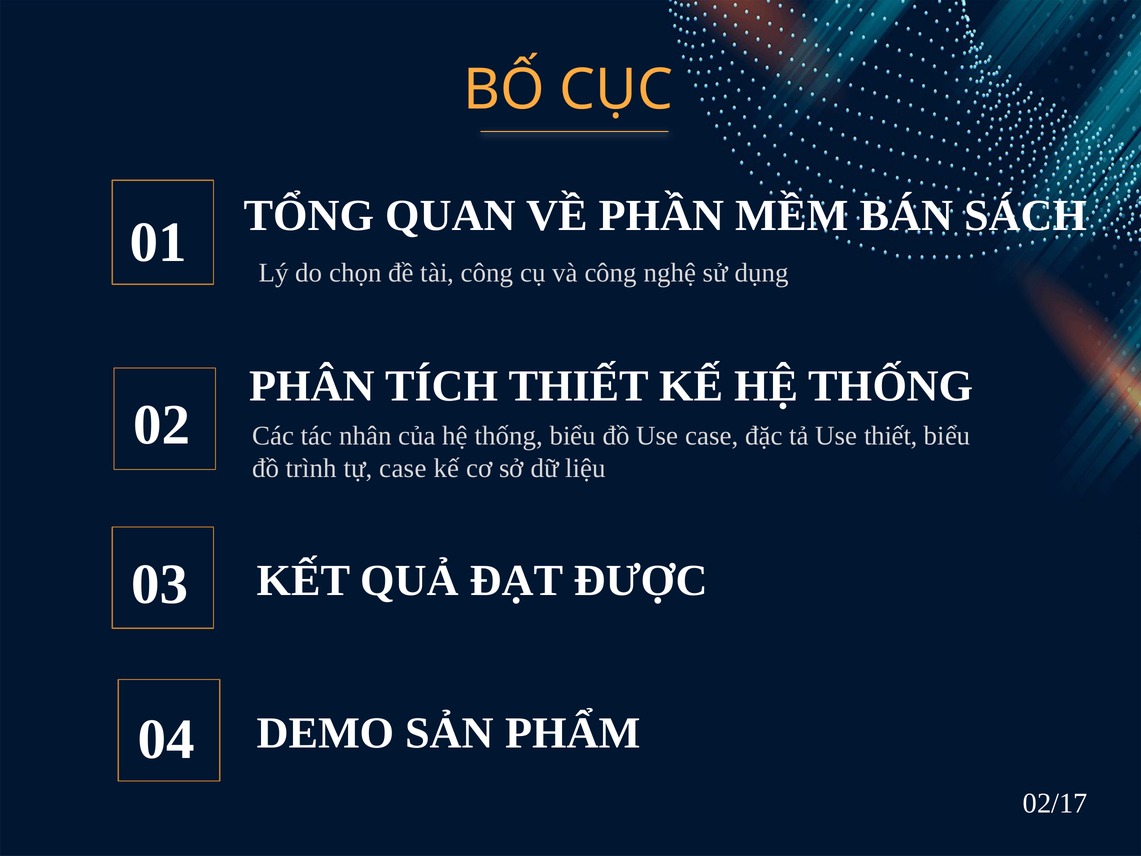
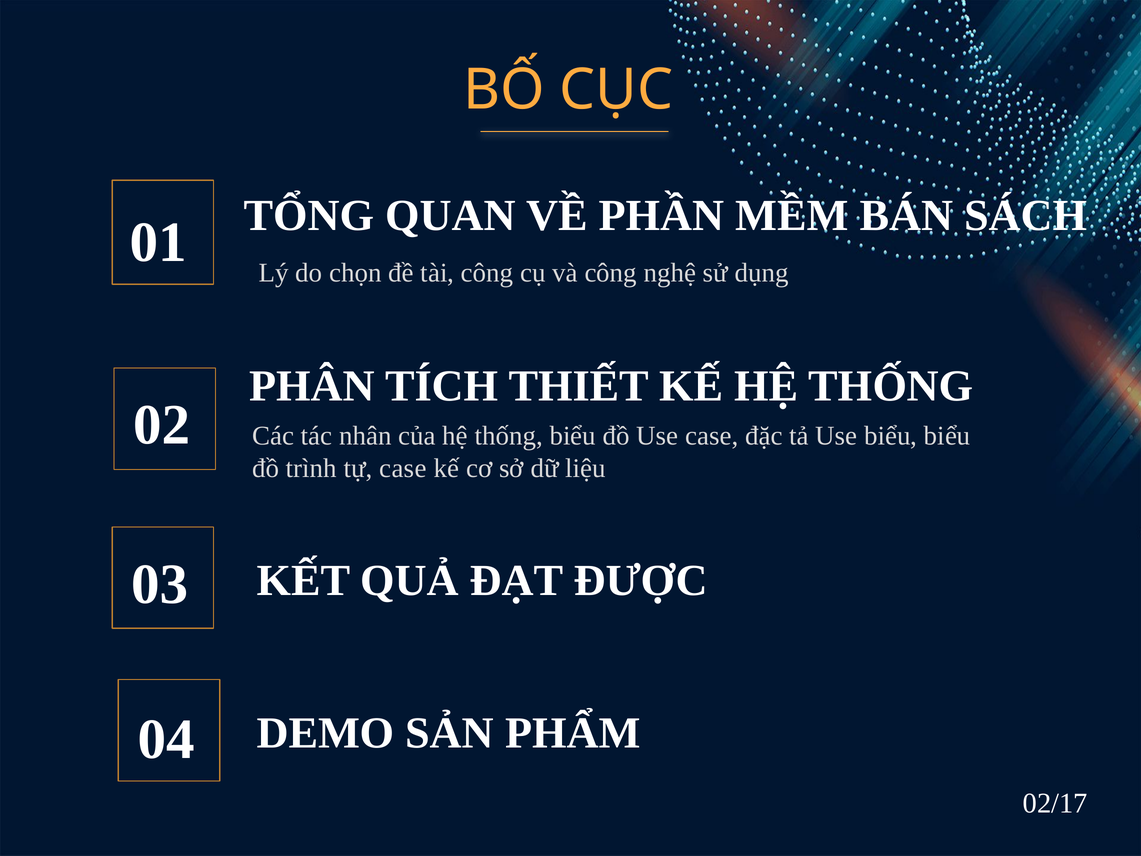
Use thiết: thiết -> biểu (891, 436)
